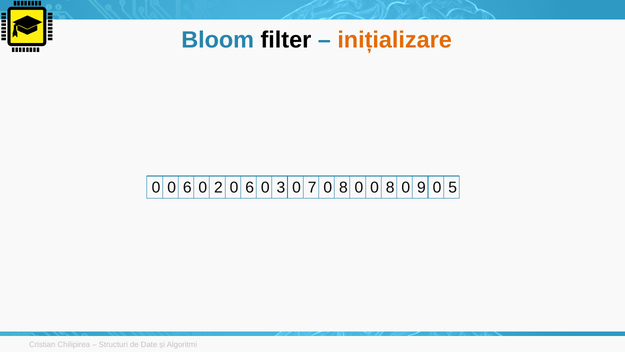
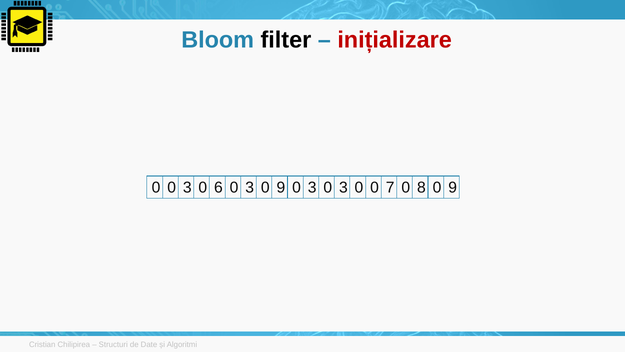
inițializare colour: orange -> red (395, 40)
0 0 6: 6 -> 3 (187, 187)
2: 2 -> 6 (218, 187)
6: 6 -> 3 (250, 187)
3: 3 -> 9 (281, 187)
7: 7 -> 3 (312, 187)
8: 8 -> 3 (343, 187)
0 0 8: 8 -> 7 (390, 187)
9: 9 -> 8 (421, 187)
5: 5 -> 9 (453, 187)
